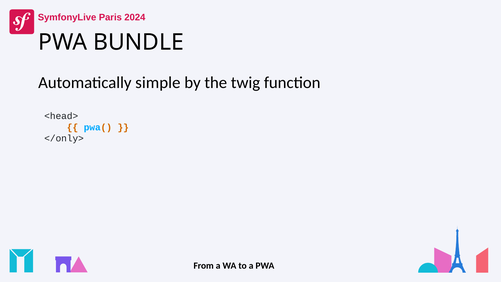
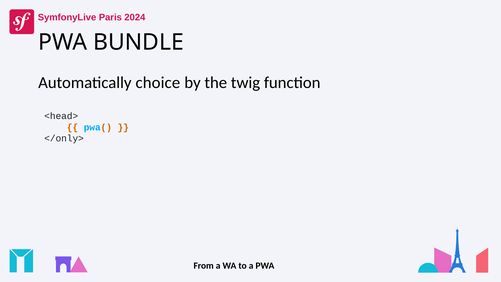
simple: simple -> choice (158, 83)
